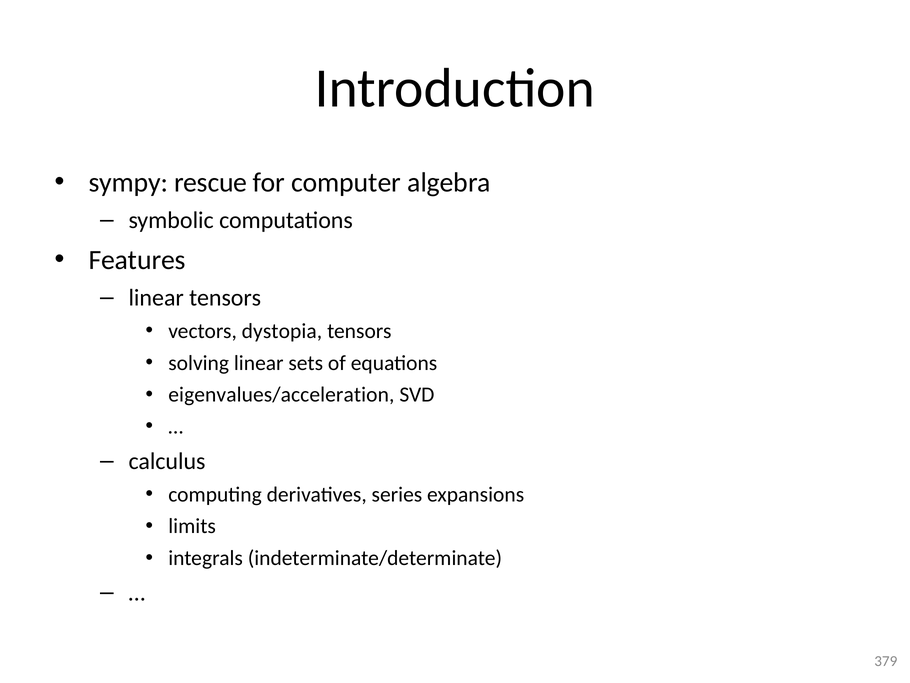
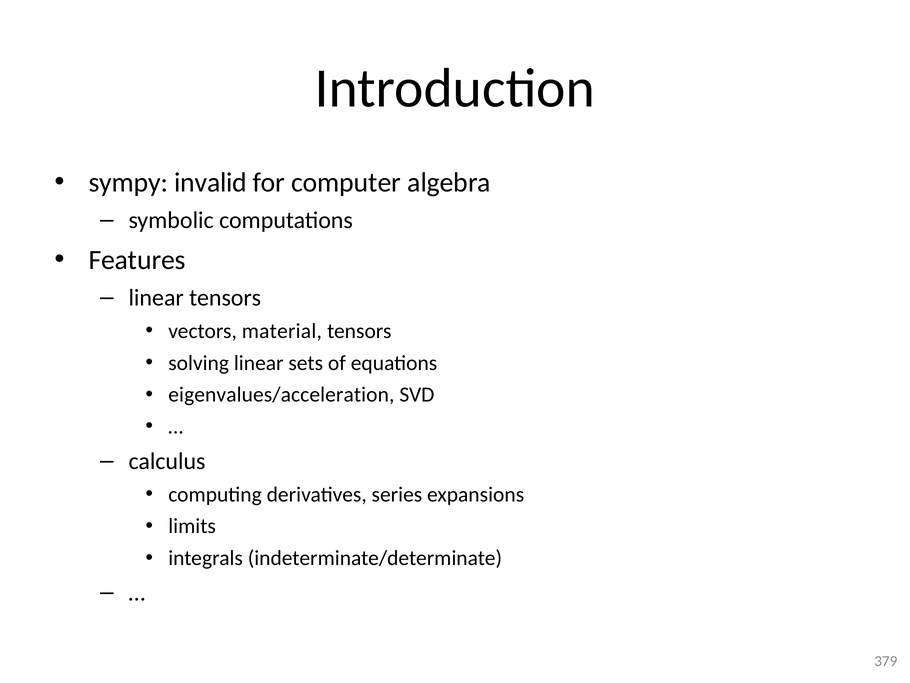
rescue: rescue -> invalid (211, 182)
dystopia: dystopia -> material (282, 331)
